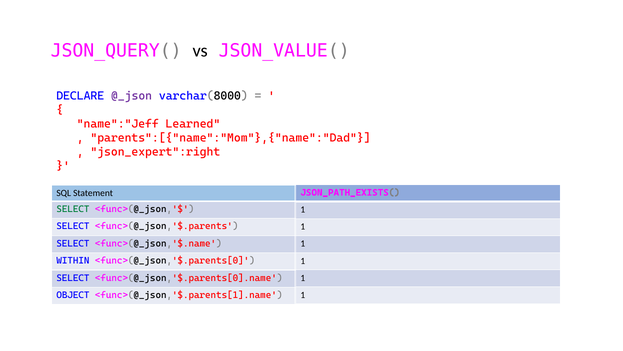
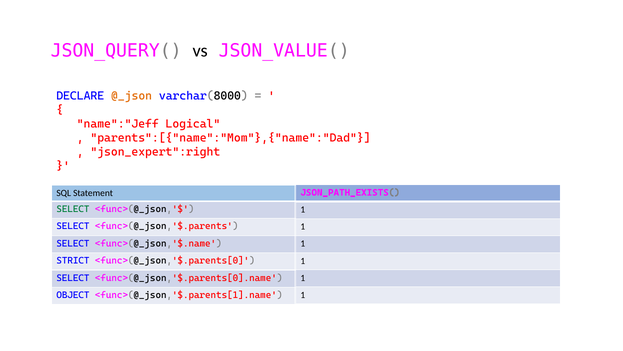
@_json colour: purple -> orange (132, 96)
Learned: Learned -> Logical (193, 124)
WITHIN: WITHIN -> STRICT (73, 260)
